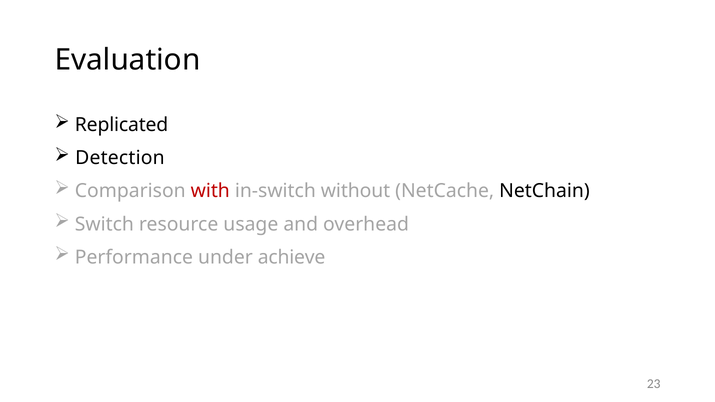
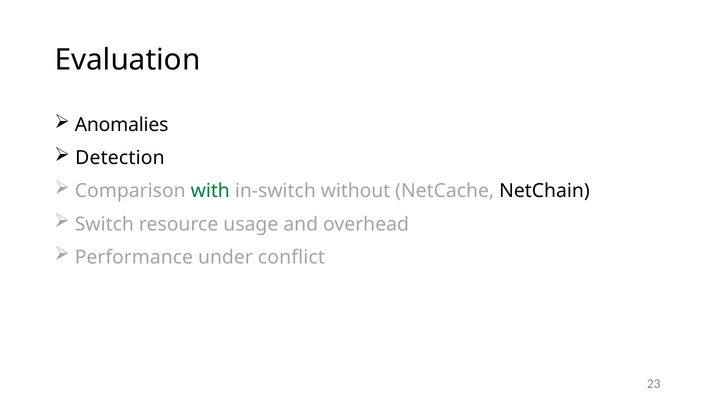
Replicated: Replicated -> Anomalies (122, 125)
with colour: red -> green (210, 191)
achieve: achieve -> conflict (291, 257)
